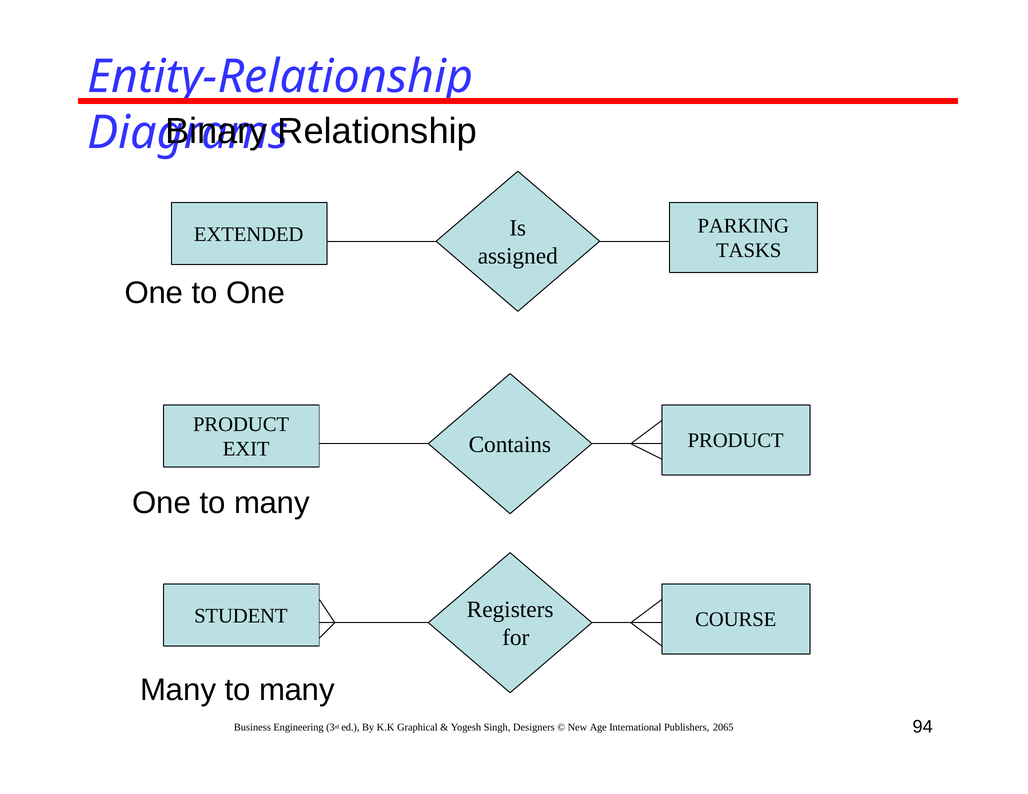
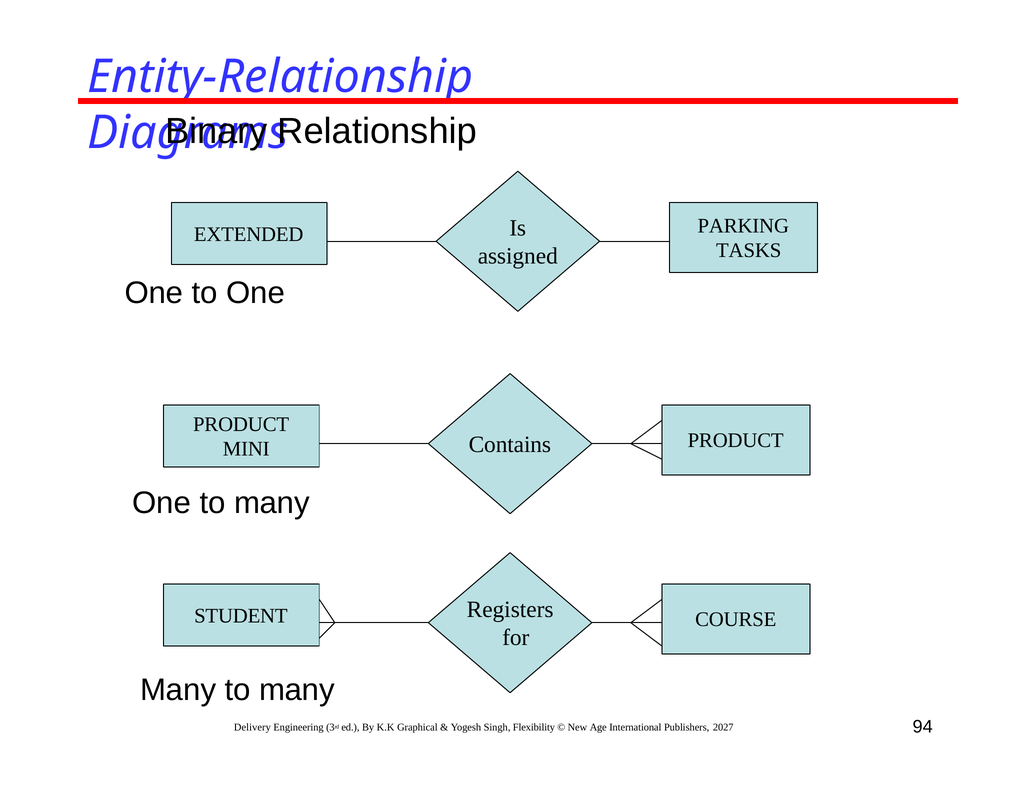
EXIT: EXIT -> MINI (246, 449)
Business: Business -> Delivery (252, 728)
Designers: Designers -> Flexibility (534, 728)
2065: 2065 -> 2027 (723, 728)
